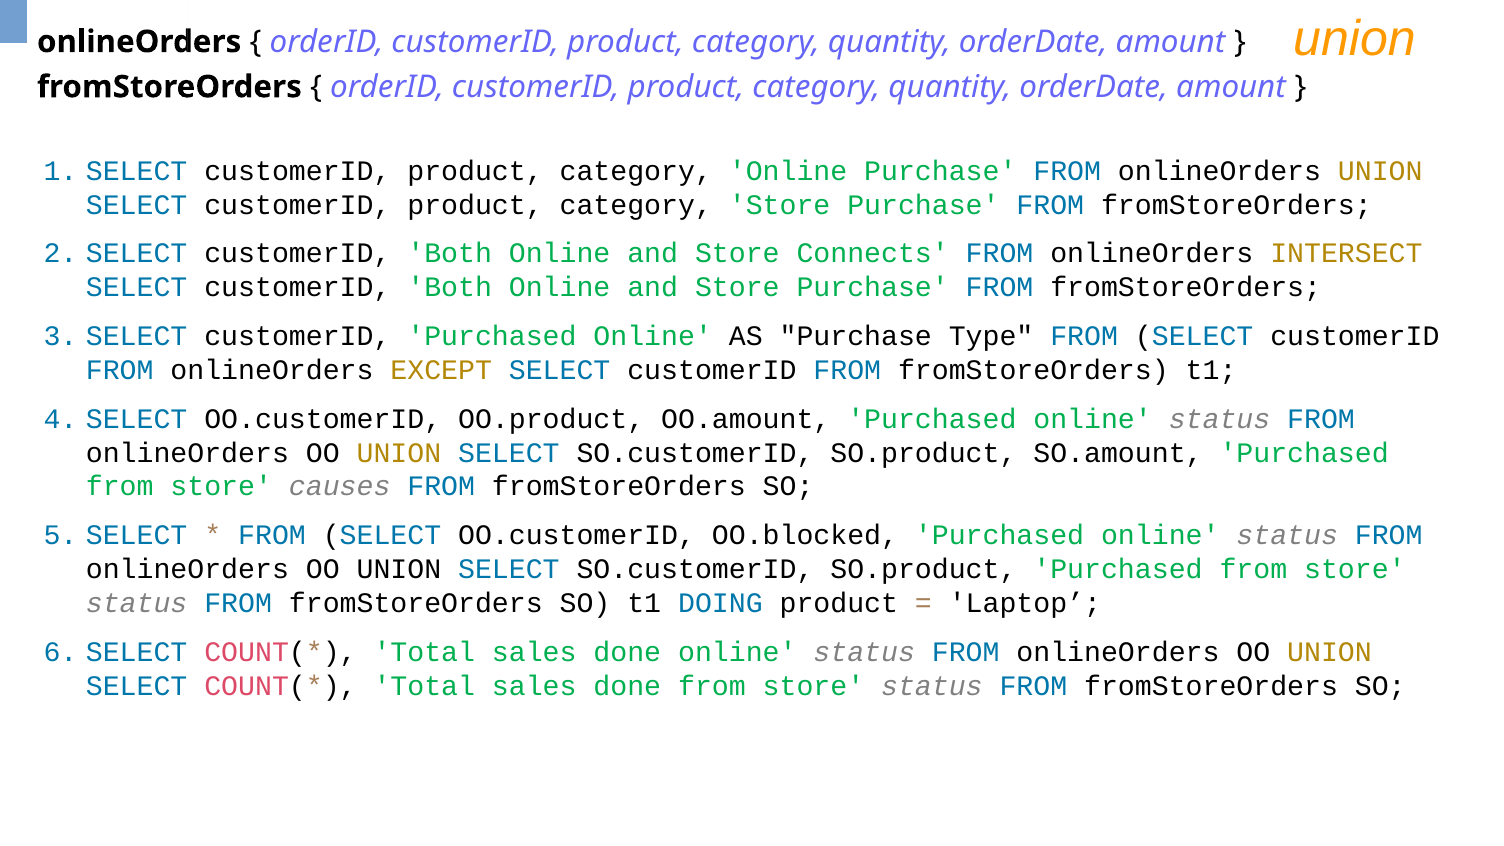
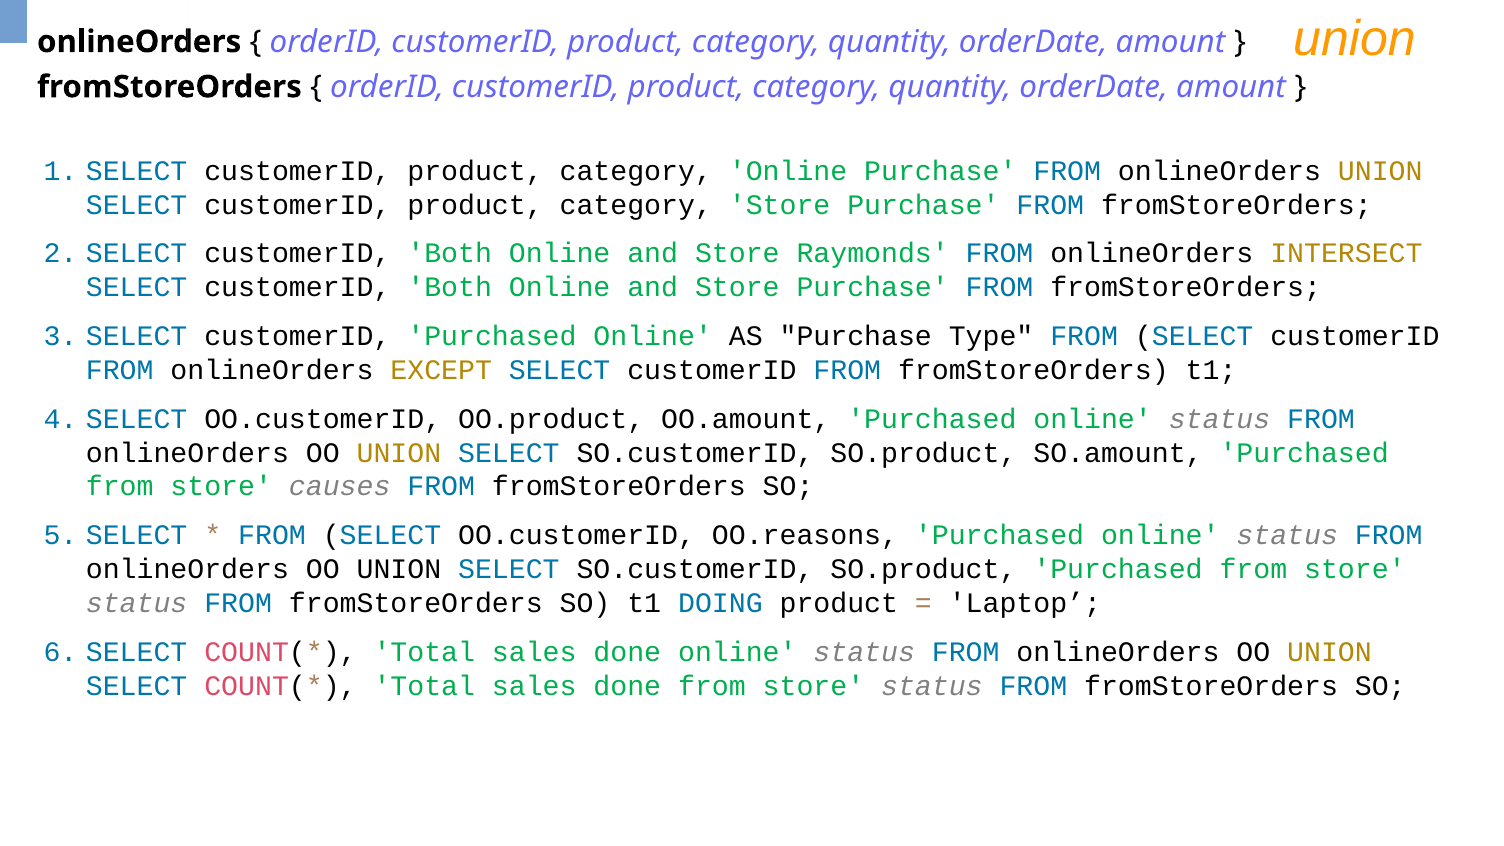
Connects: Connects -> Raymonds (873, 254)
OO.blocked: OO.blocked -> OO.reasons (805, 535)
